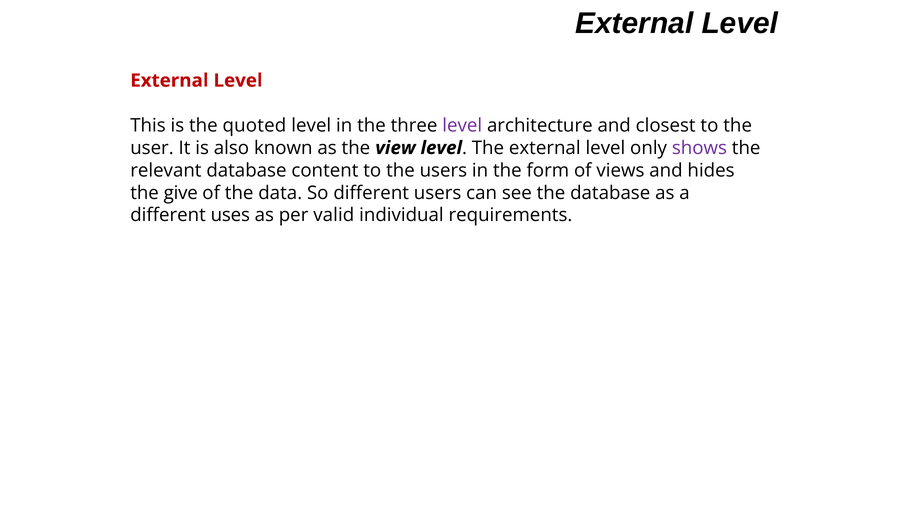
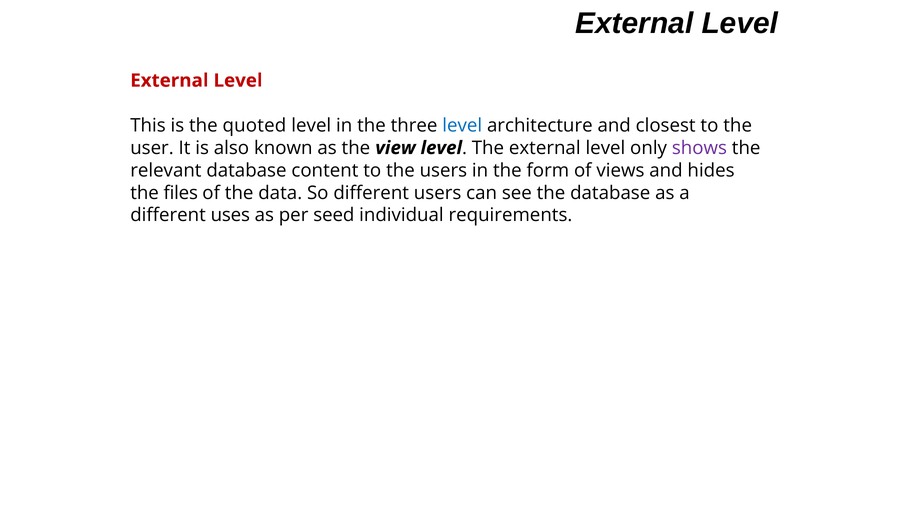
level colour: purple -> blue (462, 125)
give: give -> files (181, 193)
valid: valid -> seed (334, 215)
